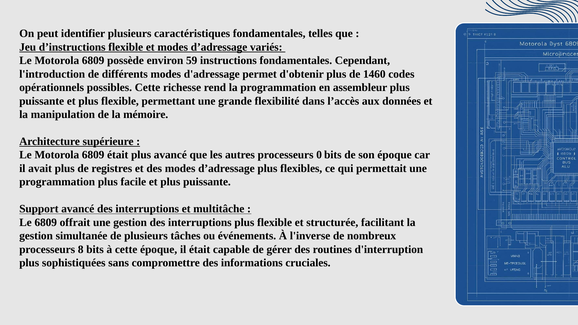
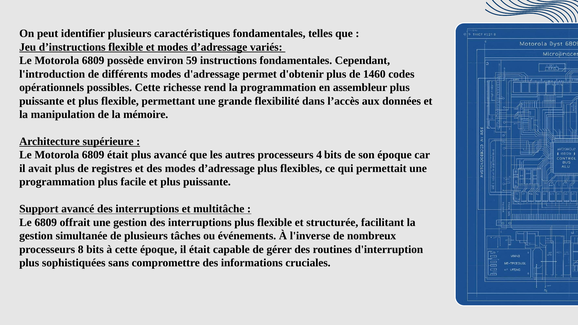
0: 0 -> 4 (319, 155)
